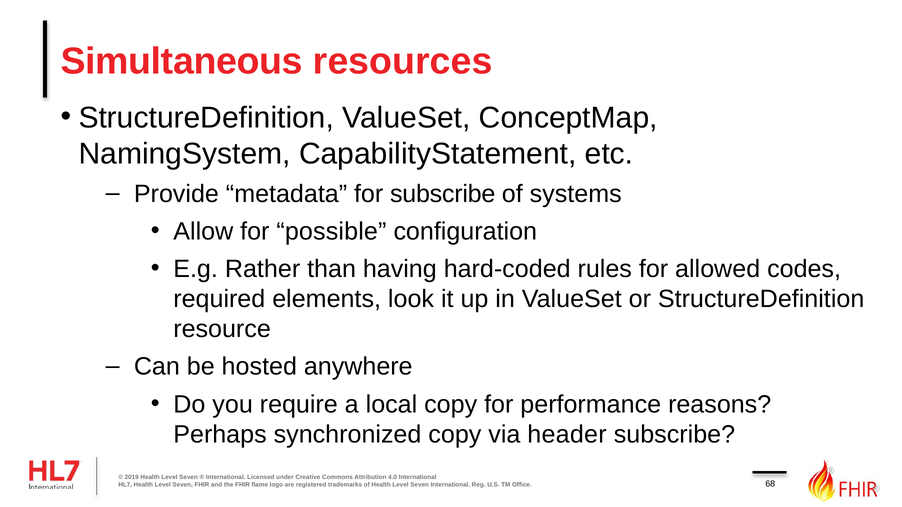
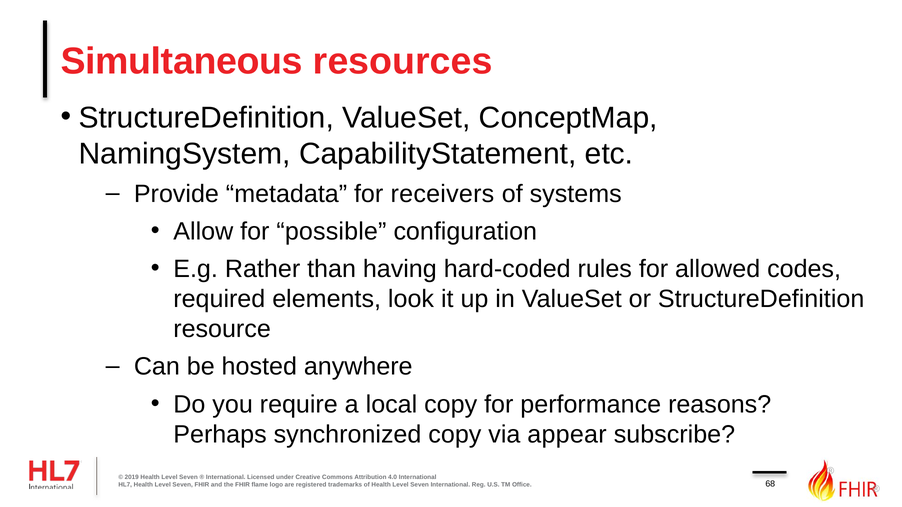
for subscribe: subscribe -> receivers (442, 194)
header: header -> appear (567, 435)
